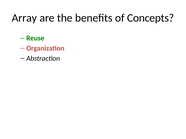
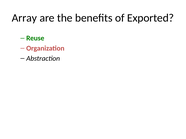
Concepts: Concepts -> Exported (151, 18)
